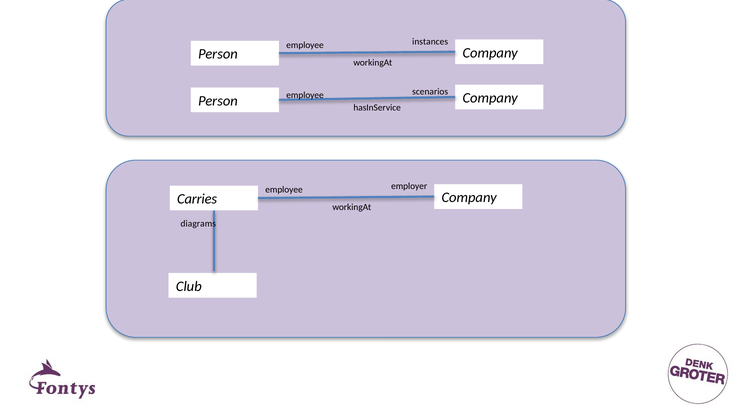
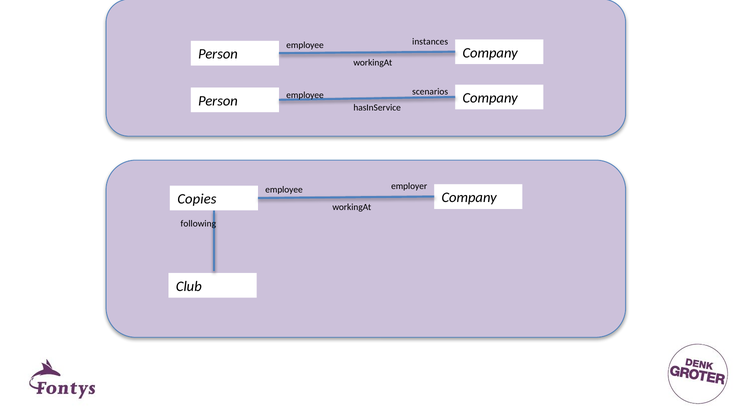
Carries: Carries -> Copies (197, 199)
diagrams: diagrams -> following (198, 224)
